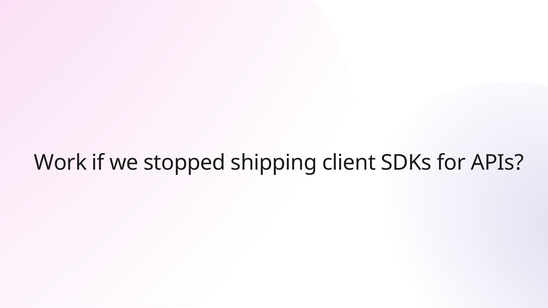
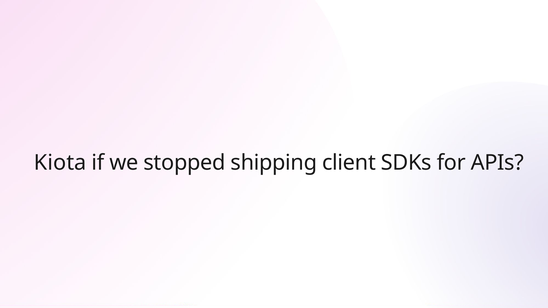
Work: Work -> Kiota (60, 163)
